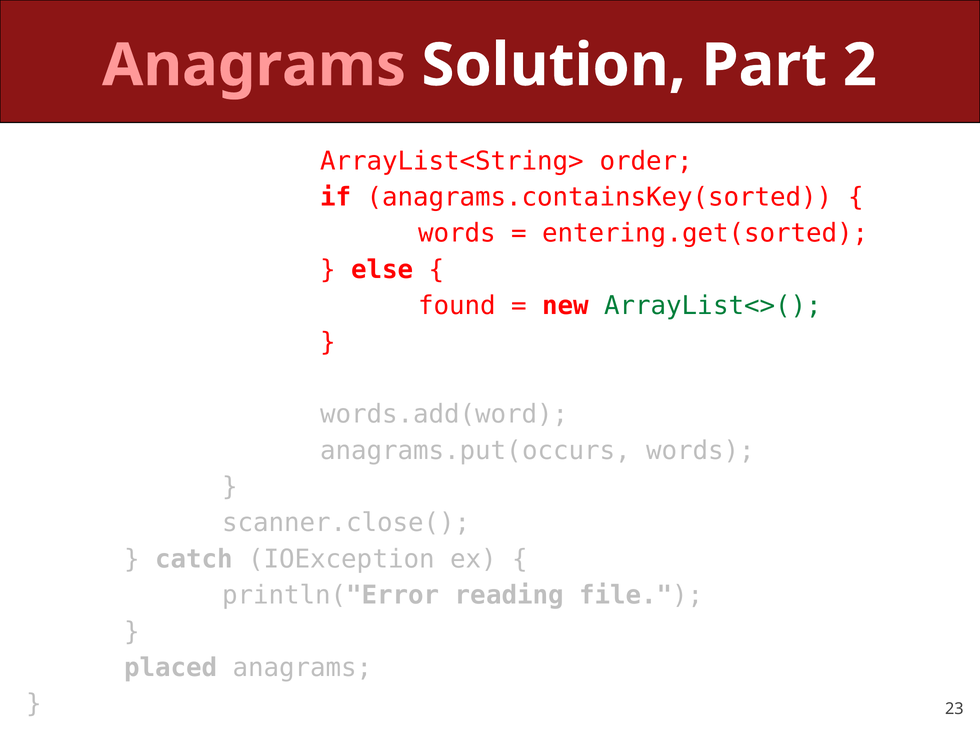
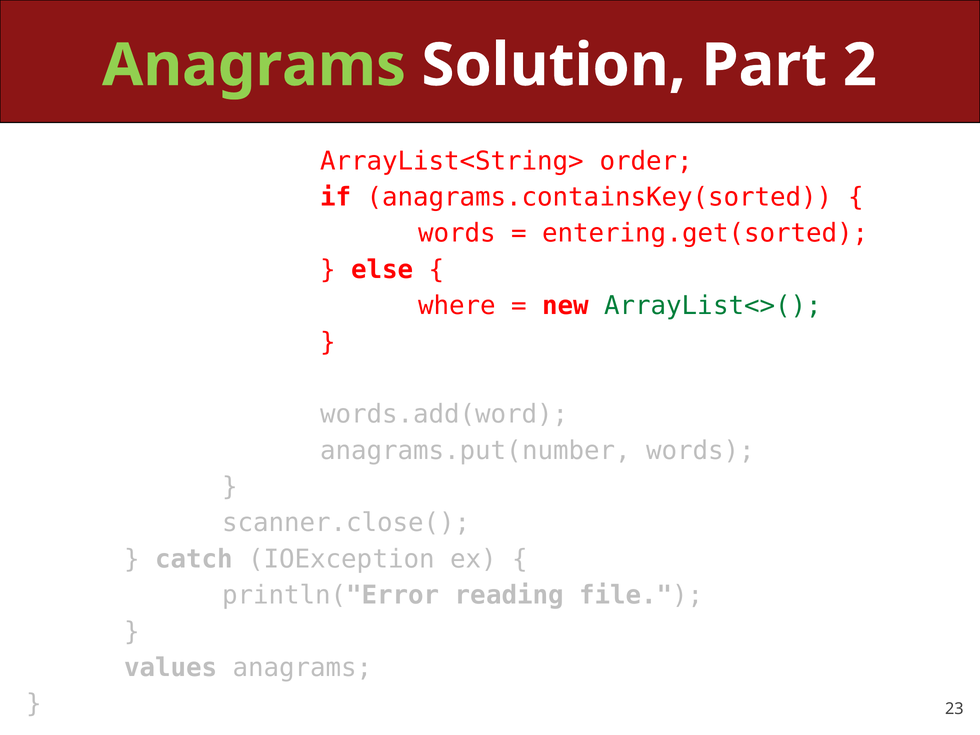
Anagrams colour: pink -> light green (254, 65)
found: found -> where (457, 306)
anagrams.put(occurs: anagrams.put(occurs -> anagrams.put(number (475, 451)
placed: placed -> values (171, 668)
